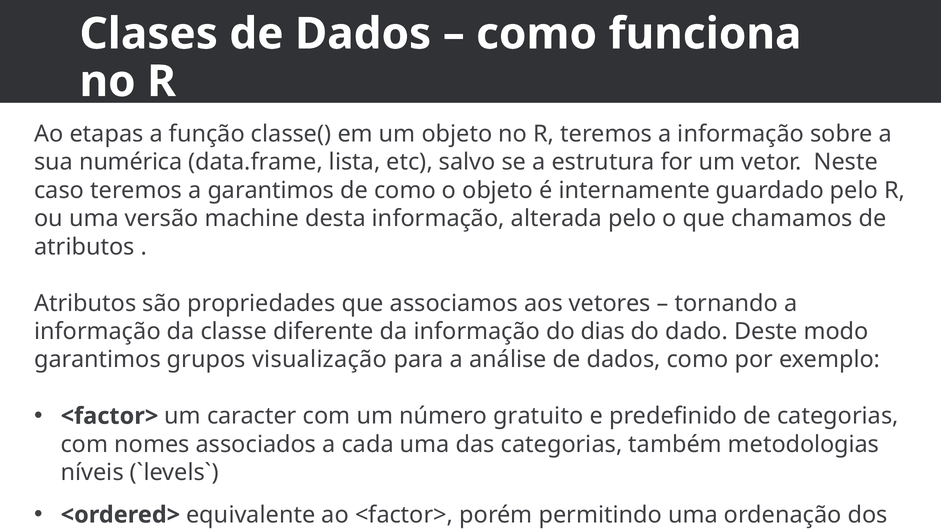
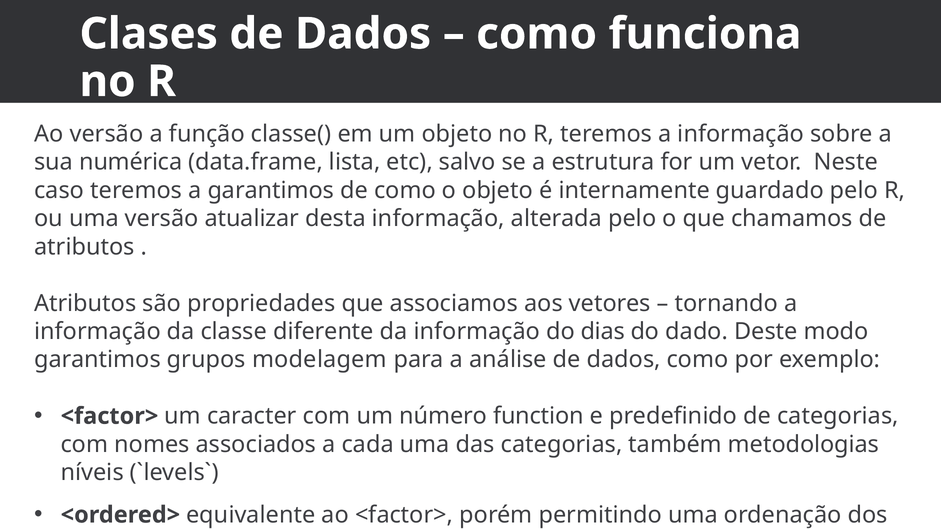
Ao etapas: etapas -> versão (106, 134)
machine: machine -> atualizar (252, 219)
visualização: visualização -> modelagem (320, 360)
gratuito: gratuito -> function (538, 416)
